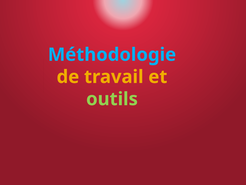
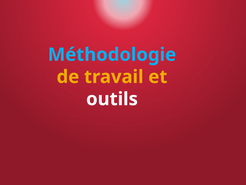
outils colour: light green -> white (112, 99)
